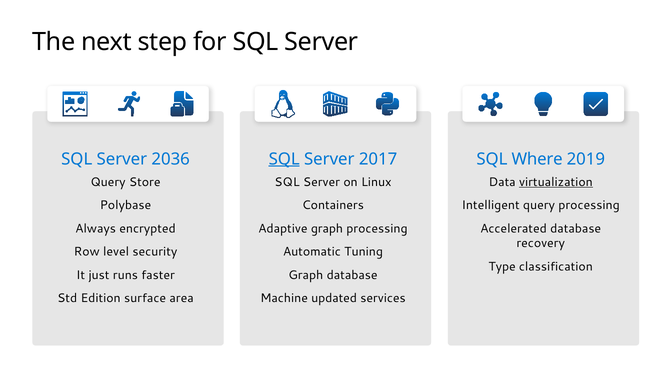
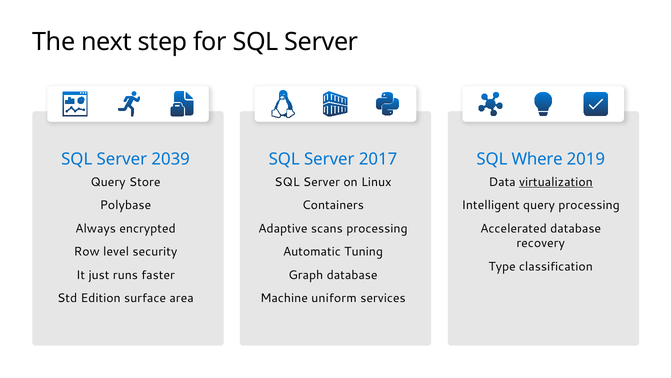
2036: 2036 -> 2039 (171, 159)
SQL underline: present -> none (284, 159)
Adaptive graph: graph -> scans (327, 228)
updated: updated -> uniform (334, 298)
